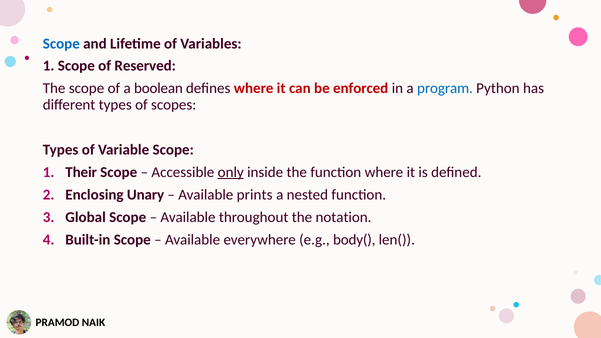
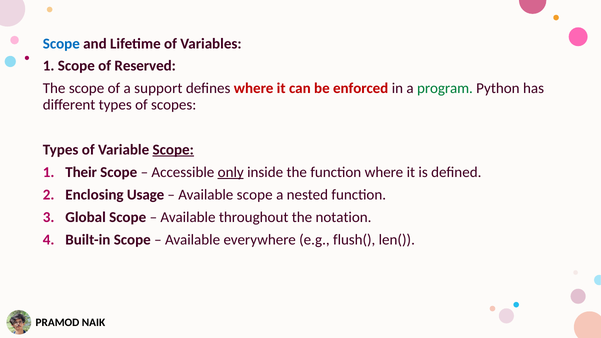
boolean: boolean -> support (158, 89)
program colour: blue -> green (445, 89)
Scope underline: none -> present (173, 150)
Unary: Unary -> Usage (146, 195)
Available prints: prints -> scope (255, 195)
body(: body( -> flush( (354, 240)
